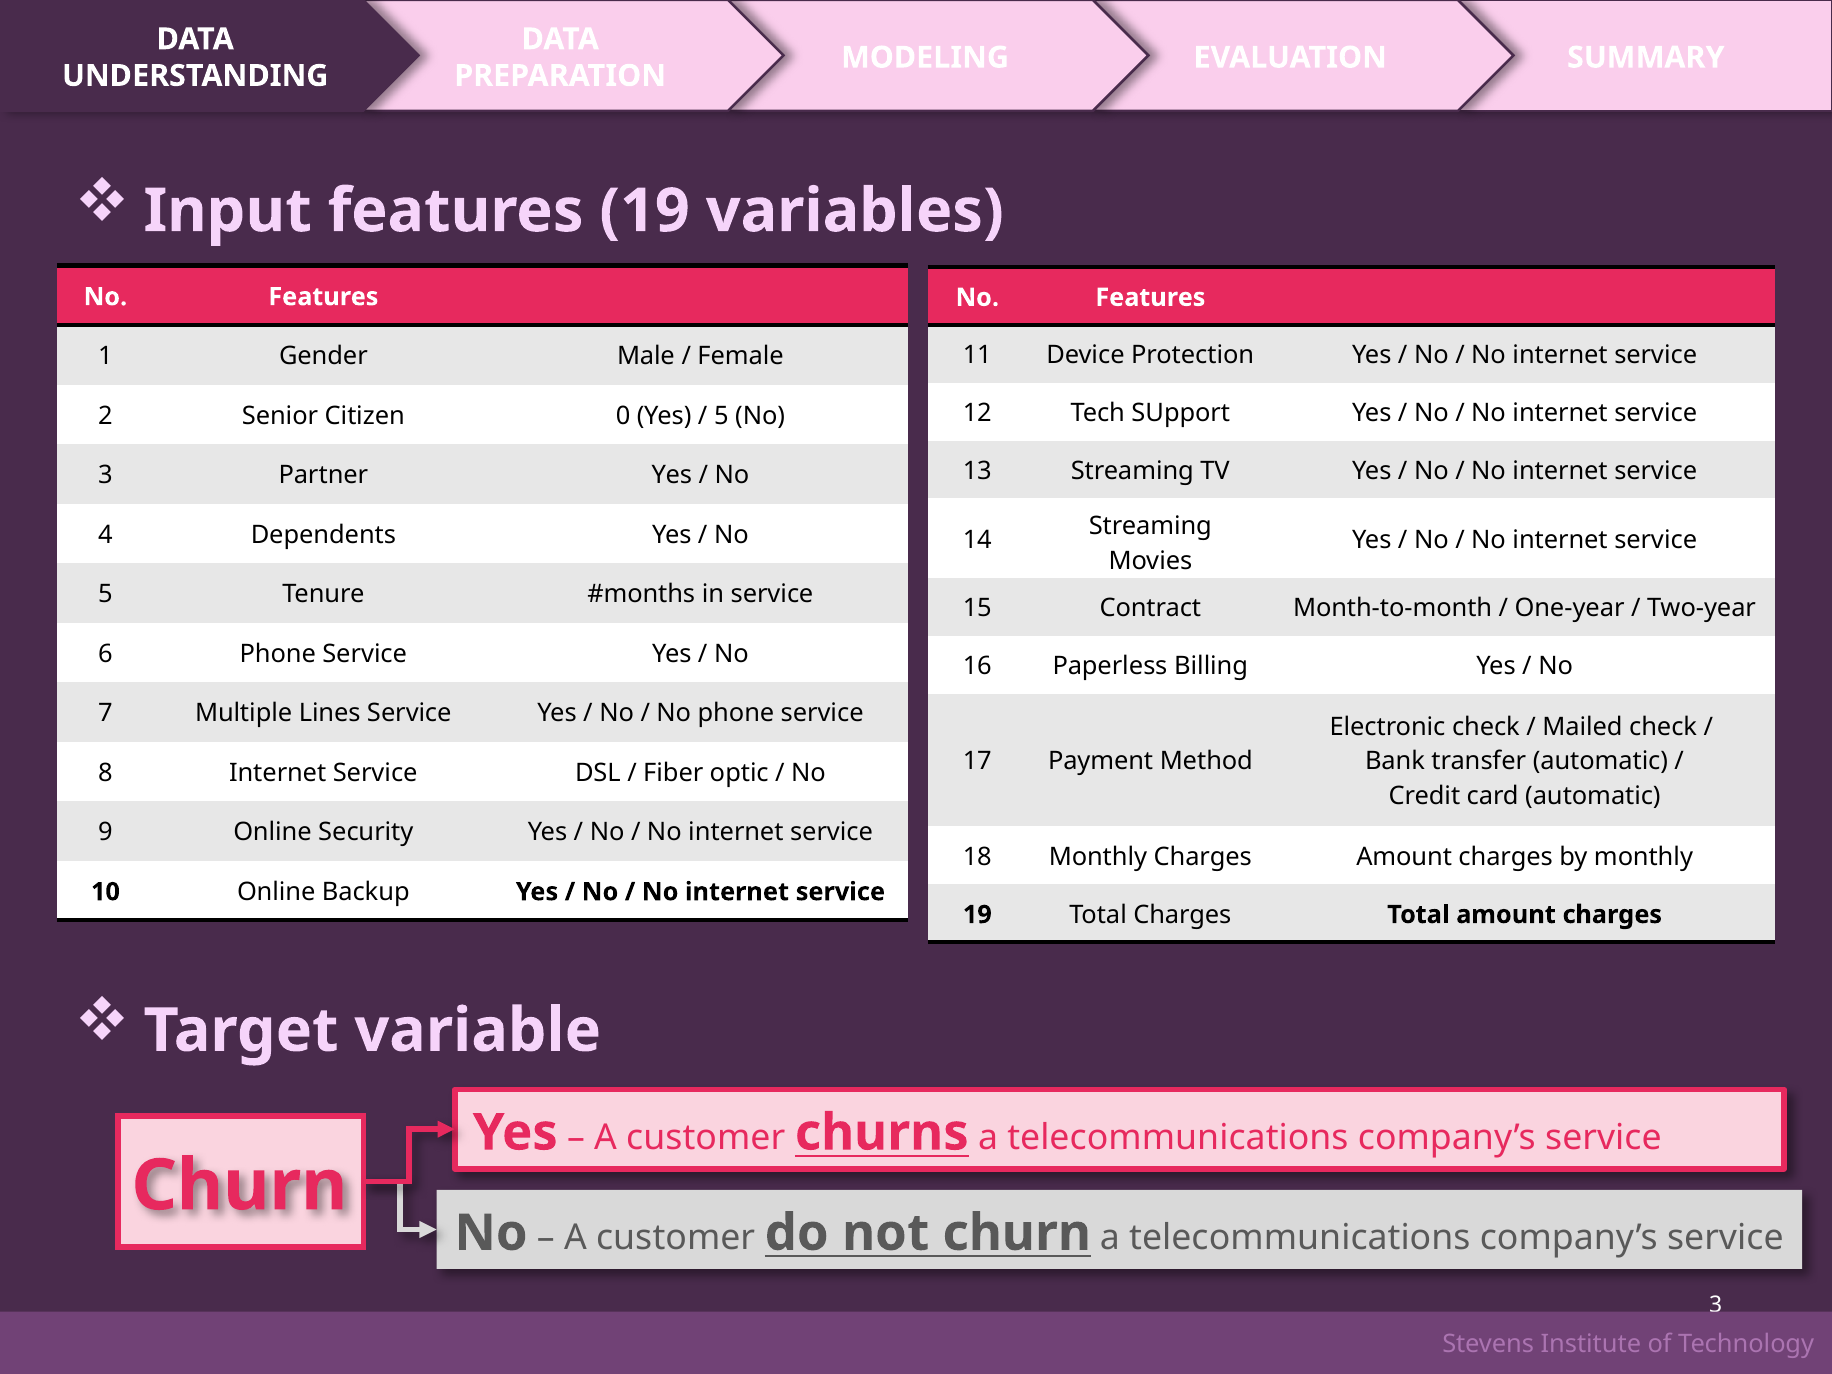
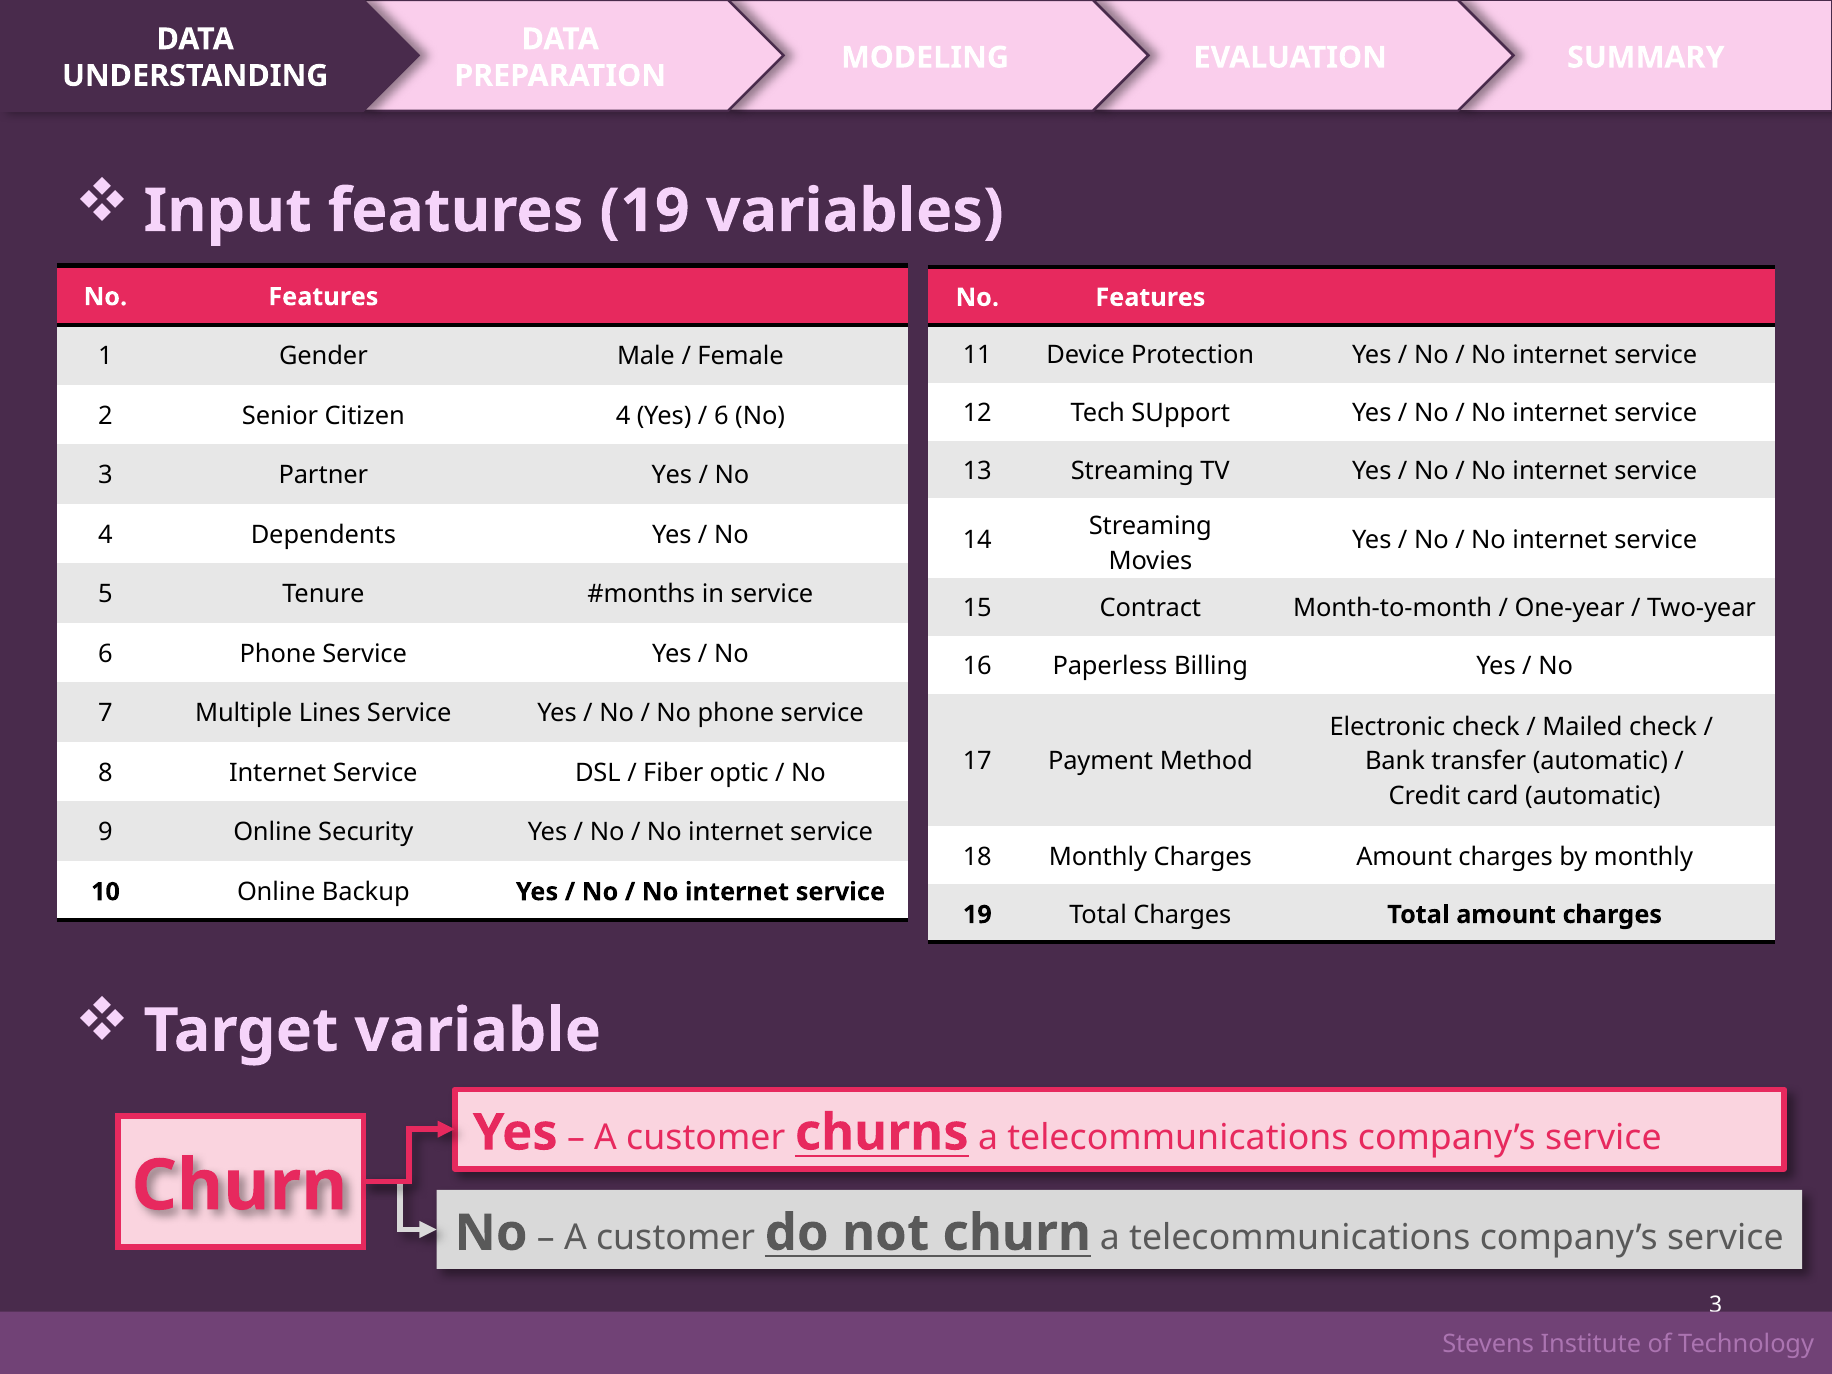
Citizen 0: 0 -> 4 (623, 416)
5: 5 -> 6 (721, 416)
